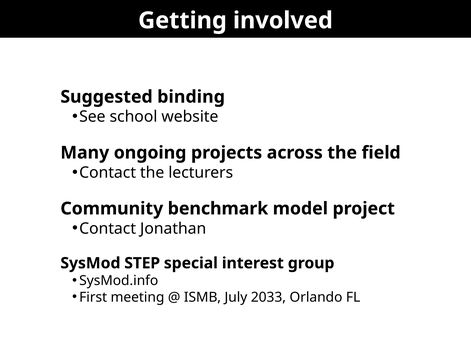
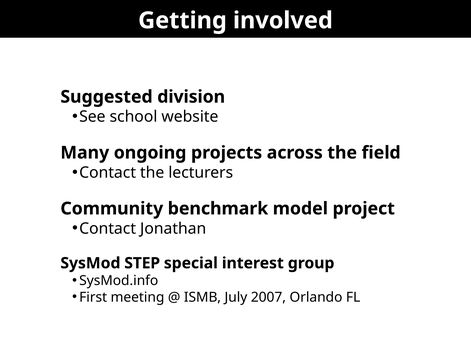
binding: binding -> division (191, 97)
2033: 2033 -> 2007 (268, 297)
